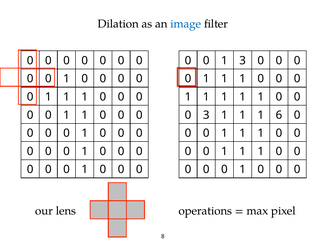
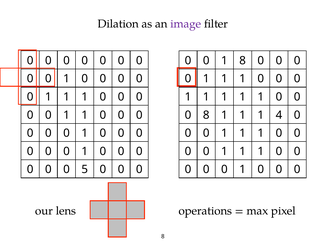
image colour: blue -> purple (186, 24)
1 3: 3 -> 8 (243, 61)
0 3: 3 -> 8 (206, 115)
6: 6 -> 4 (279, 115)
1: 1 -> 5 (85, 170)
